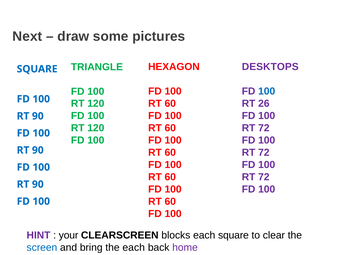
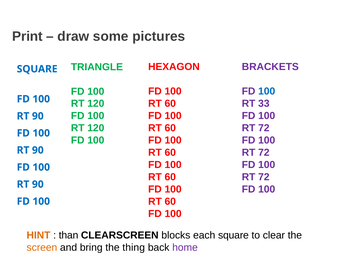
Next: Next -> Print (27, 36)
DESKTOPS: DESKTOPS -> BRACKETS (270, 67)
26: 26 -> 33 (264, 104)
HINT colour: purple -> orange (38, 235)
your: your -> than (69, 235)
screen colour: blue -> orange (42, 247)
the each: each -> thing (134, 247)
